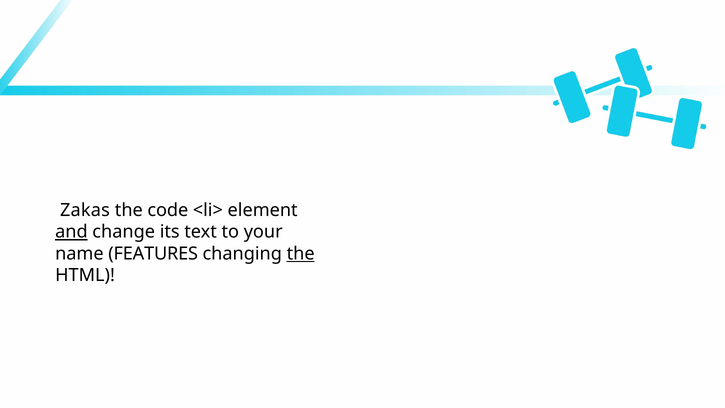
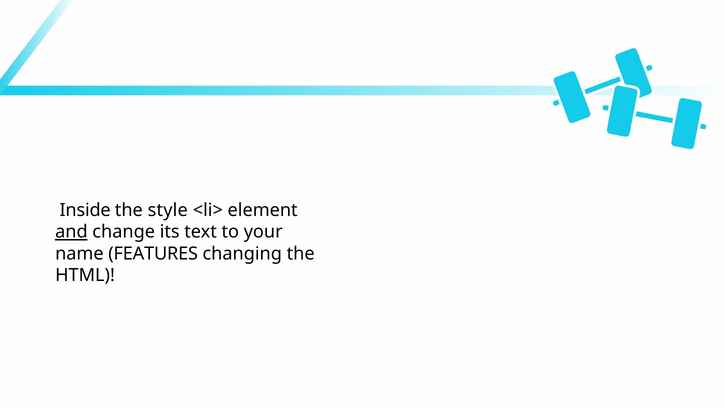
Zakas: Zakas -> Inside (85, 210)
code: code -> style (168, 210)
the underline: present -> none (301, 254)
